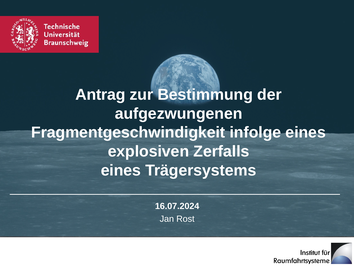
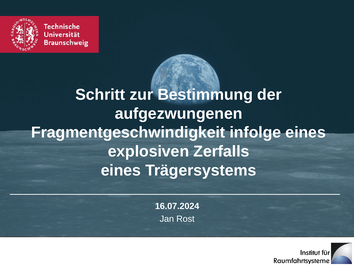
Antrag: Antrag -> Schritt (100, 94)
